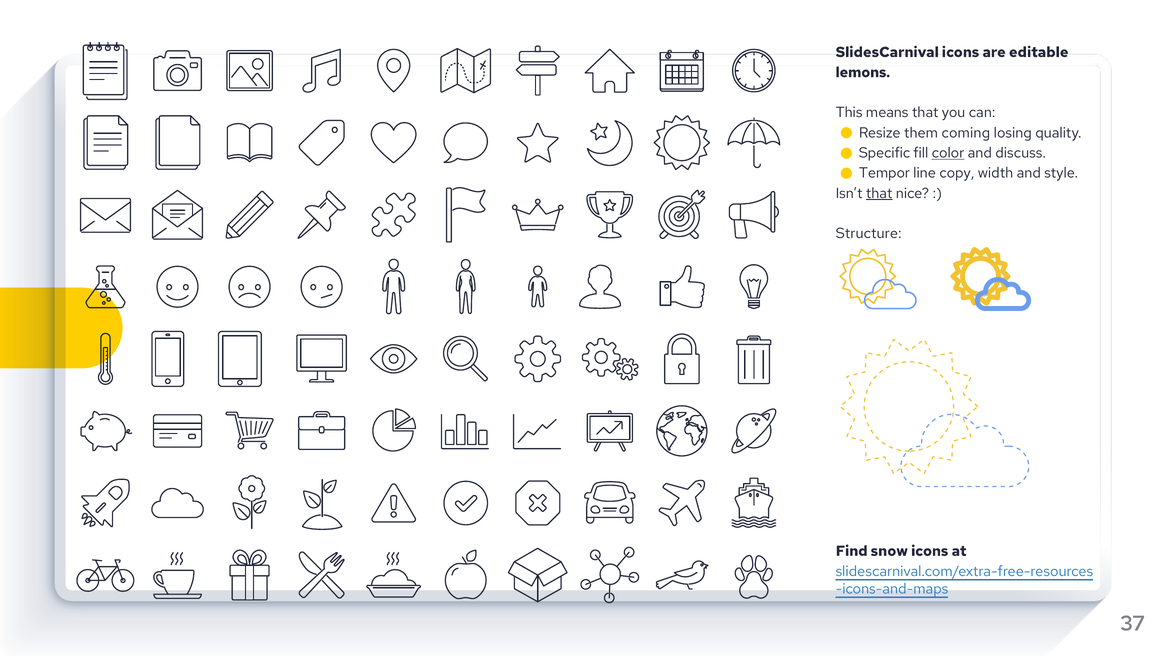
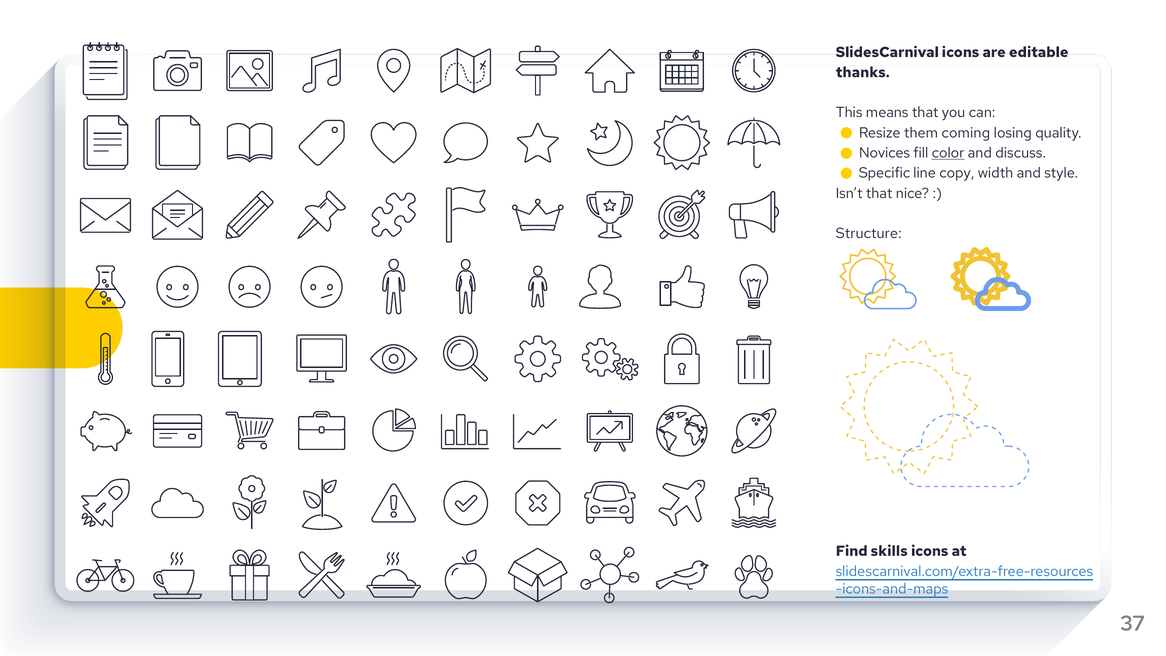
lemons: lemons -> thanks (863, 72)
Specific: Specific -> Novices (885, 153)
Tempor: Tempor -> Specific (885, 173)
that underline: present -> none (879, 193)
snow: snow -> skills (889, 551)
